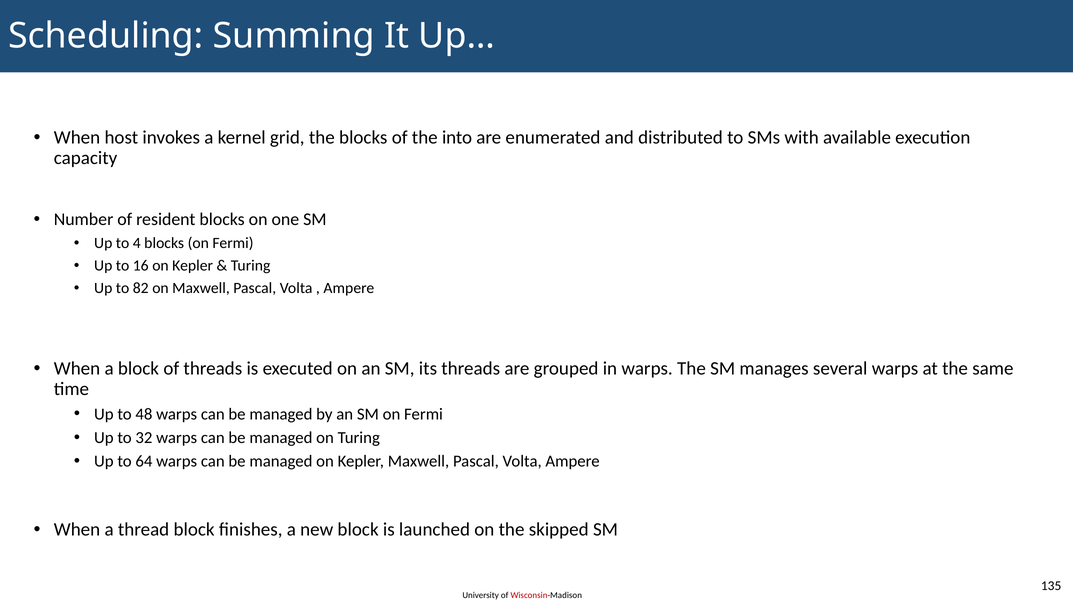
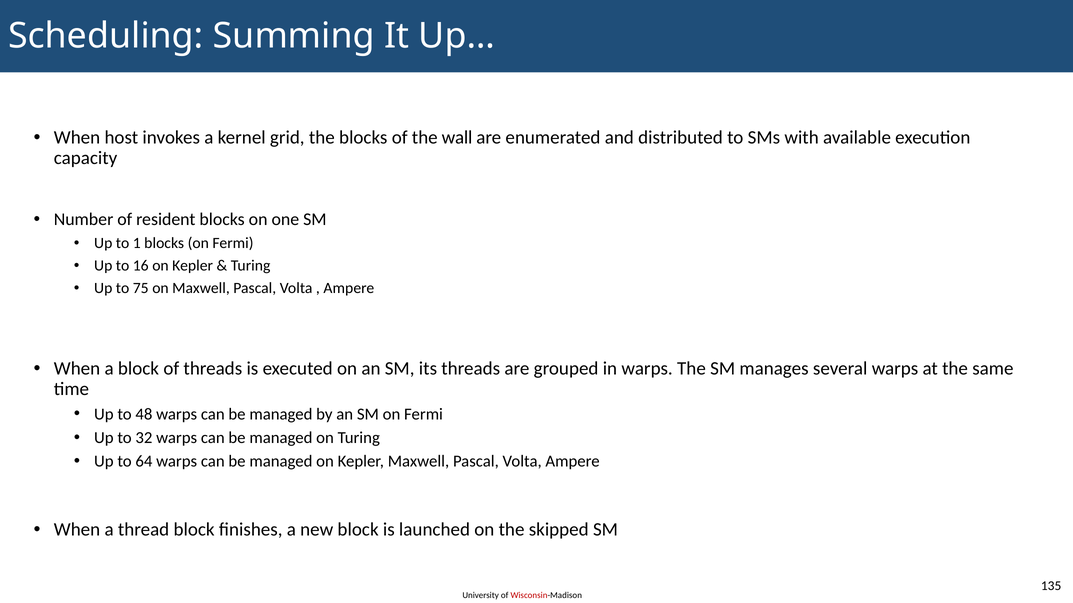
into: into -> wall (457, 138)
4: 4 -> 1 (137, 243)
82: 82 -> 75 (141, 288)
